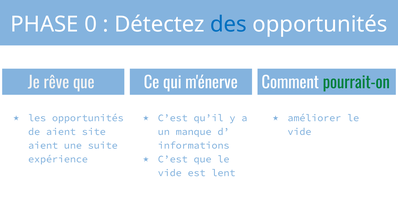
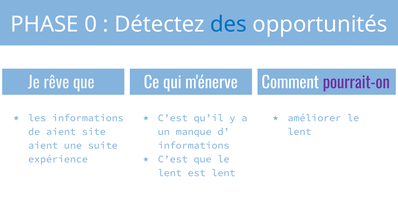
pourrait-on colour: green -> purple (356, 83)
les opportunités: opportunités -> informations (88, 118)
vide: vide -> lent (299, 132)
vide: vide -> lent (170, 173)
